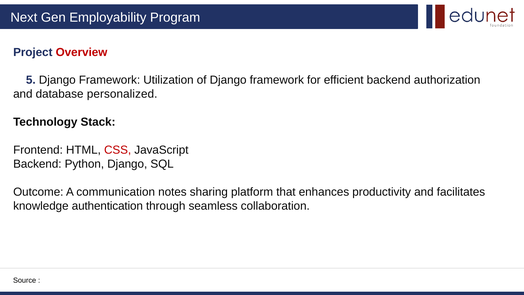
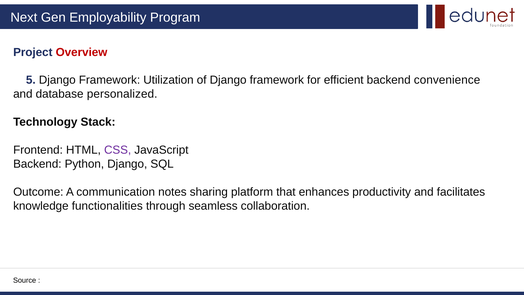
authorization: authorization -> convenience (447, 80)
CSS colour: red -> purple (118, 150)
authentication: authentication -> functionalities (107, 206)
